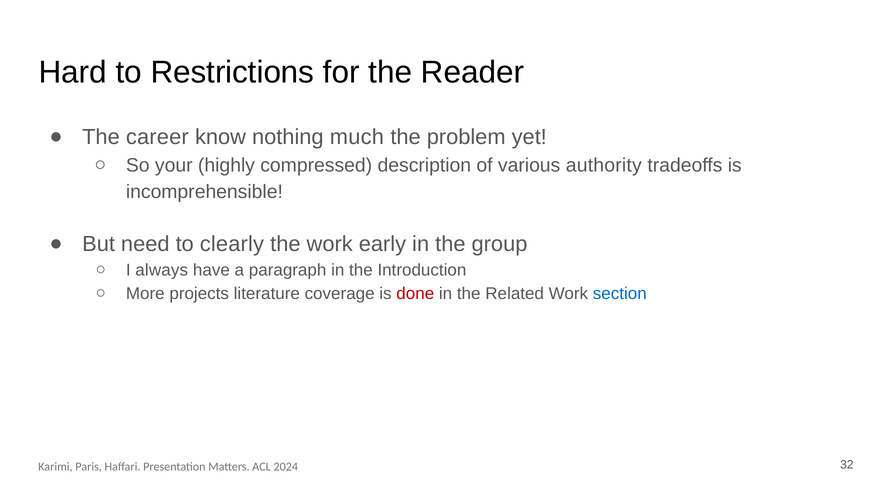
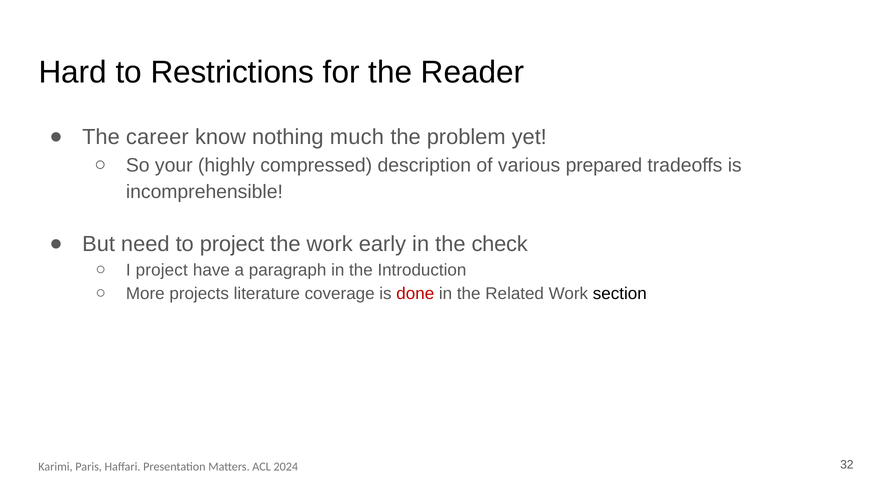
authority: authority -> prepared (604, 165)
to clearly: clearly -> project (232, 245)
group: group -> check (500, 245)
I always: always -> project (162, 271)
section colour: blue -> black (620, 294)
